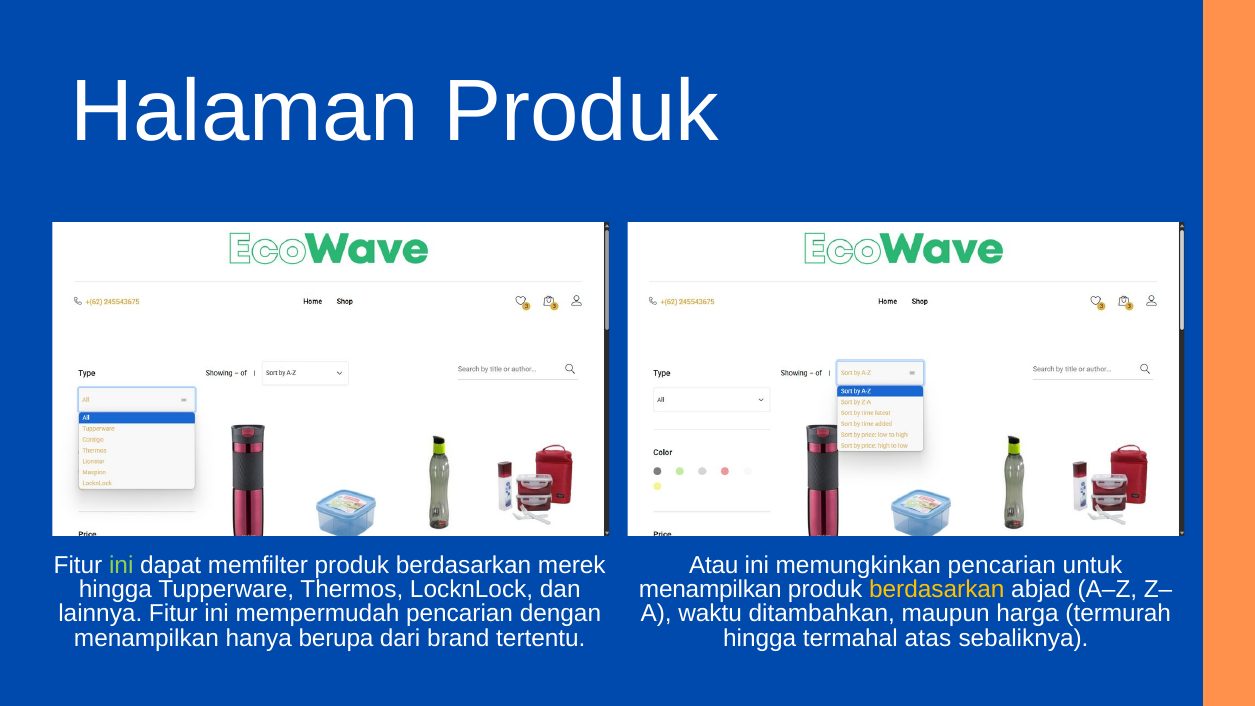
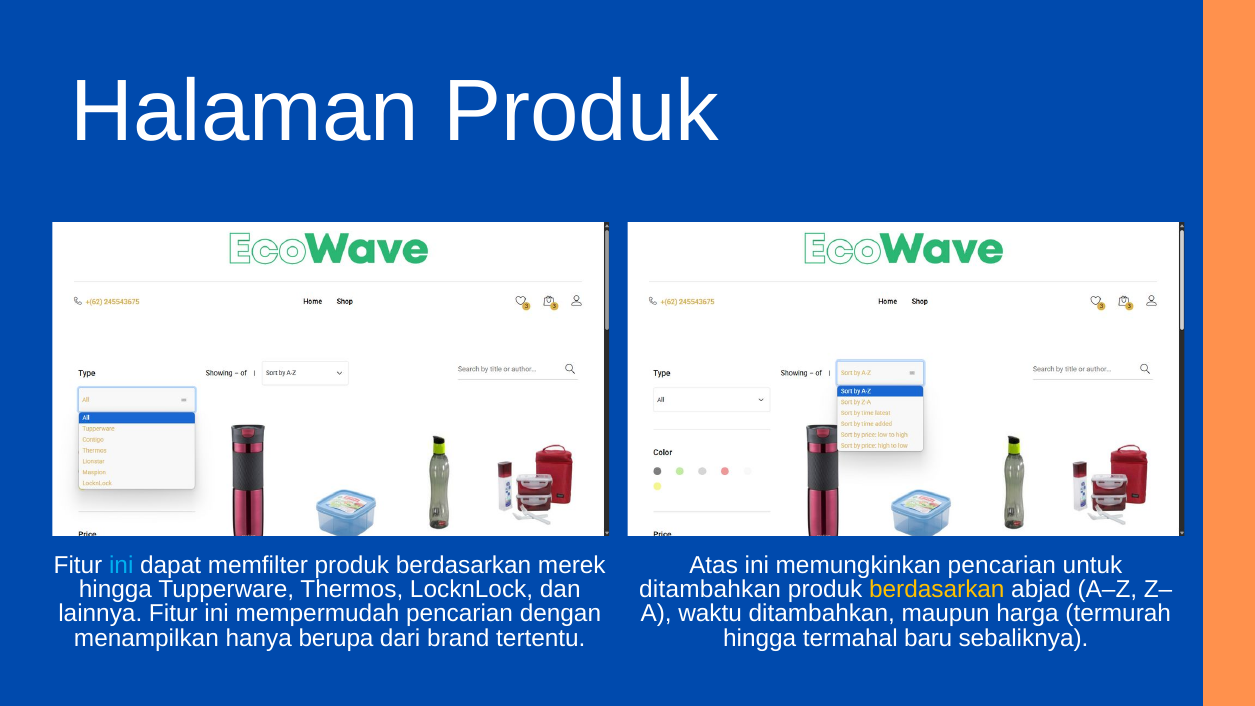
ini colour: light green -> light blue (121, 565)
Atau: Atau -> Atas (714, 565)
menampilkan: menampilkan -> ditambahkan (710, 589)
atas: atas -> baru (928, 638)
